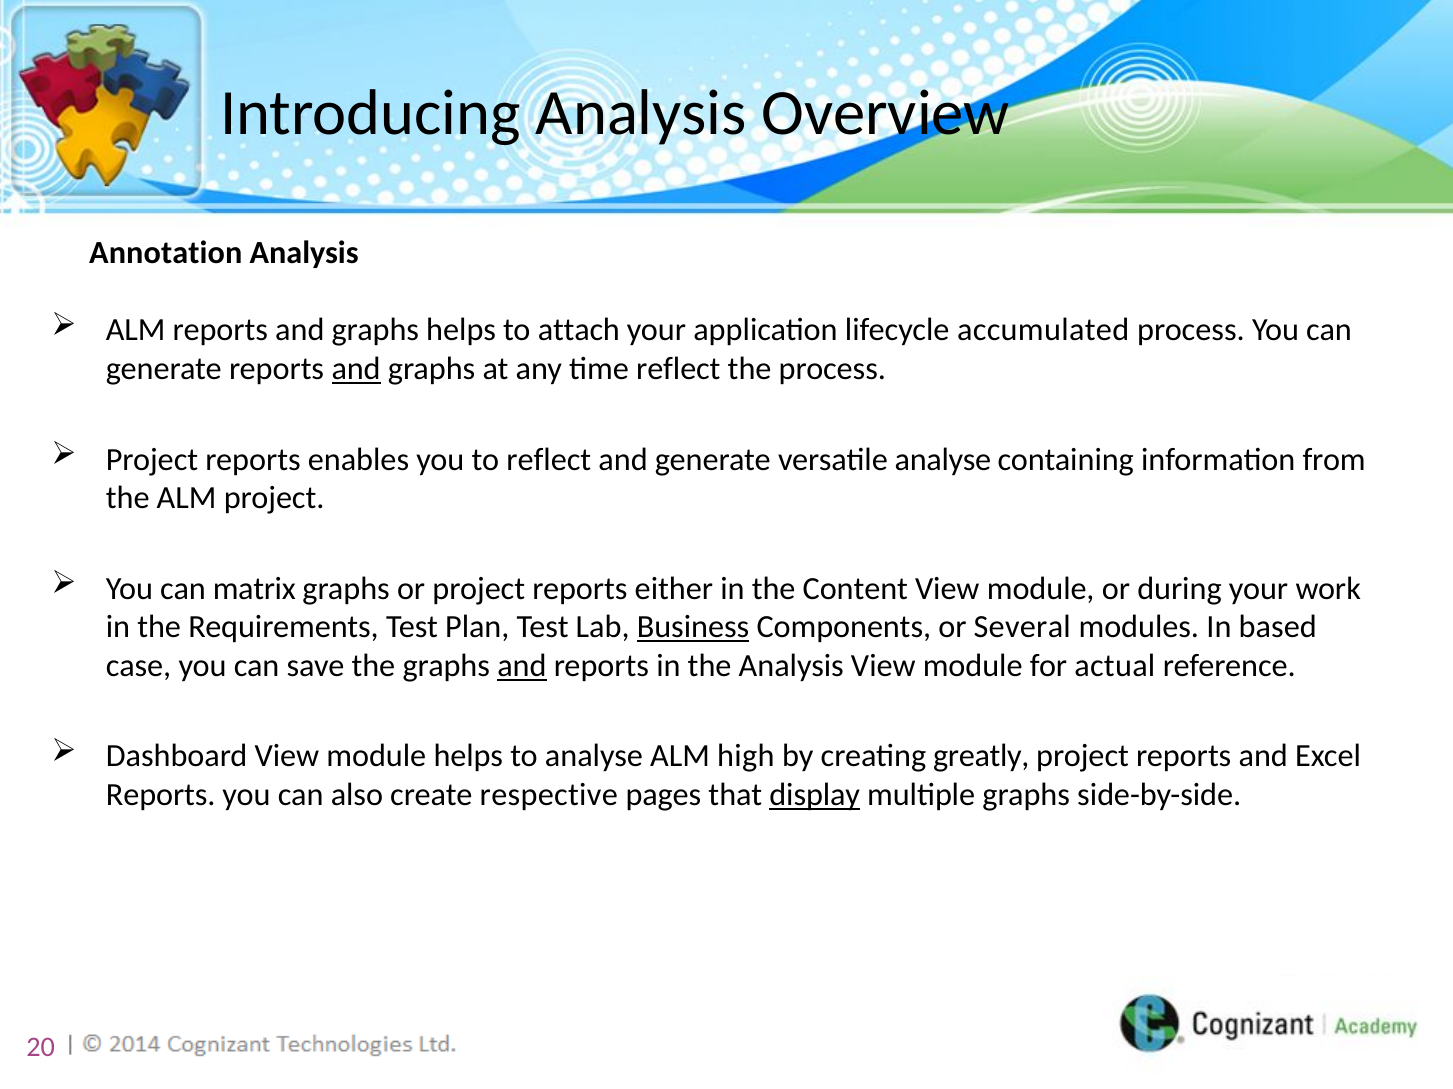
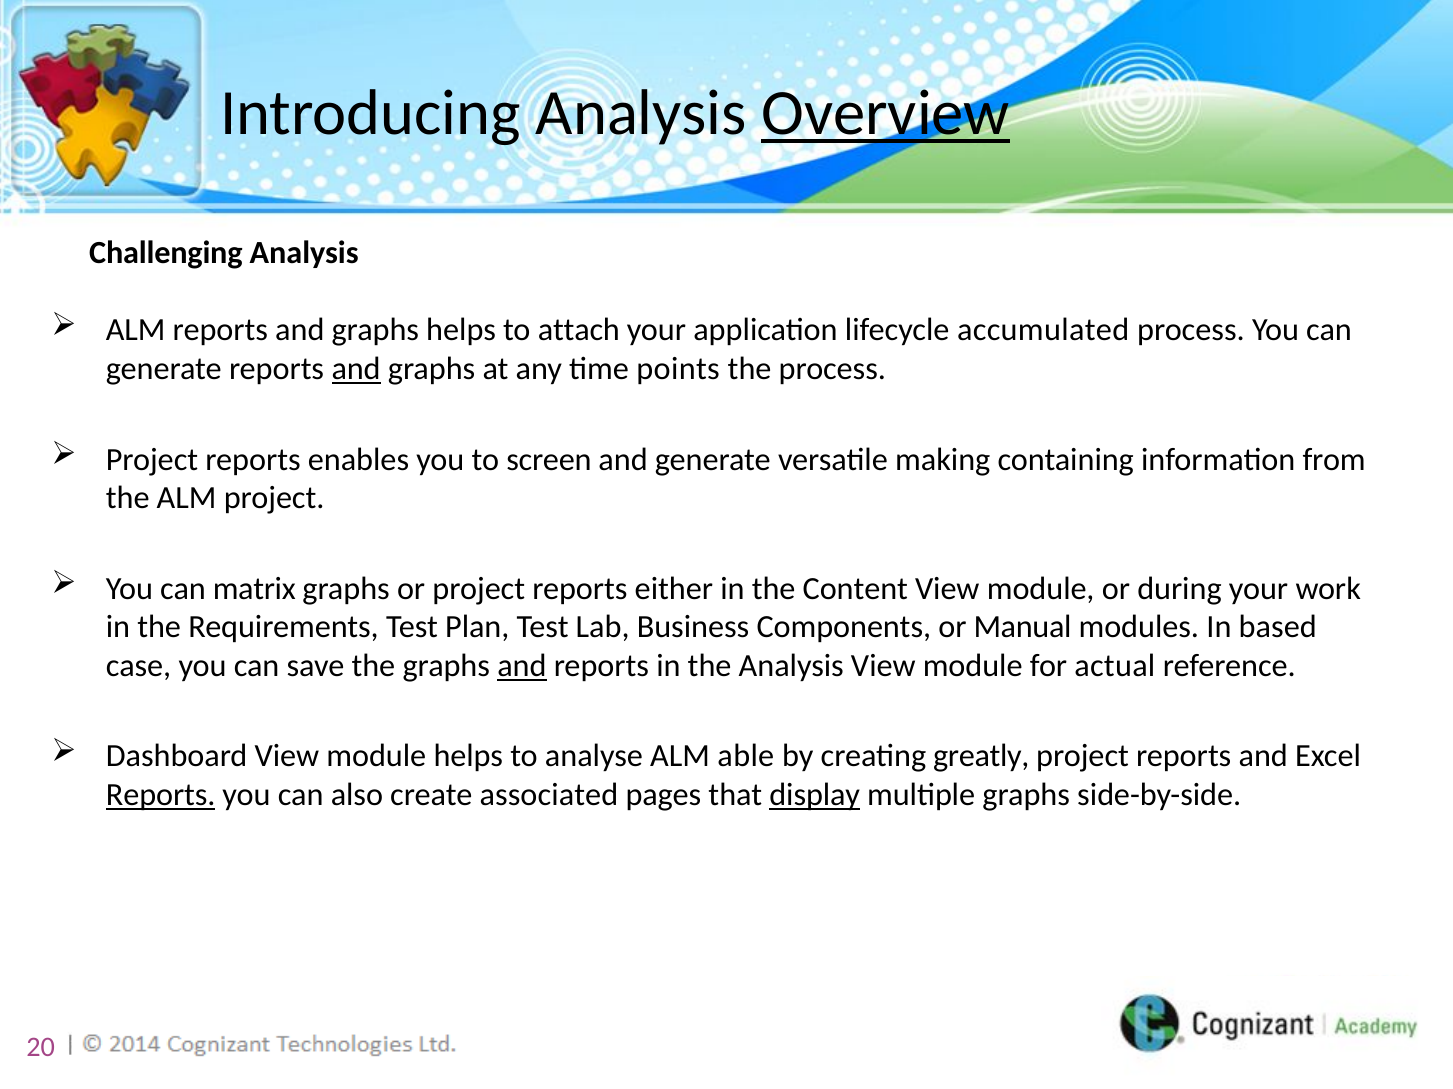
Overview underline: none -> present (886, 113)
Annotation: Annotation -> Challenging (166, 253)
time reflect: reflect -> points (678, 369)
to reflect: reflect -> screen (549, 460)
versatile analyse: analyse -> making (943, 460)
Business underline: present -> none (693, 628)
Several: Several -> Manual (1023, 628)
high: high -> able (746, 757)
Reports underline: none -> present (161, 795)
respective: respective -> associated (549, 795)
